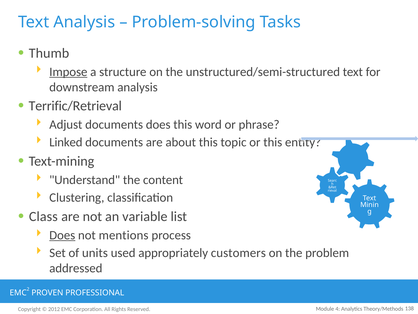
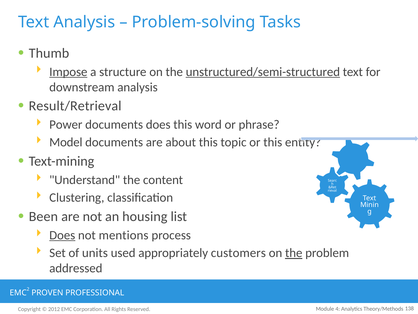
unstructured/semi-structured underline: none -> present (263, 72)
Terrific/Retrieval: Terrific/Retrieval -> Result/Retrieval (75, 106)
Adjust: Adjust -> Power (66, 124)
Linked: Linked -> Model (66, 142)
Class: Class -> Been (43, 216)
variable: variable -> housing (145, 216)
the underline: none -> present (294, 253)
